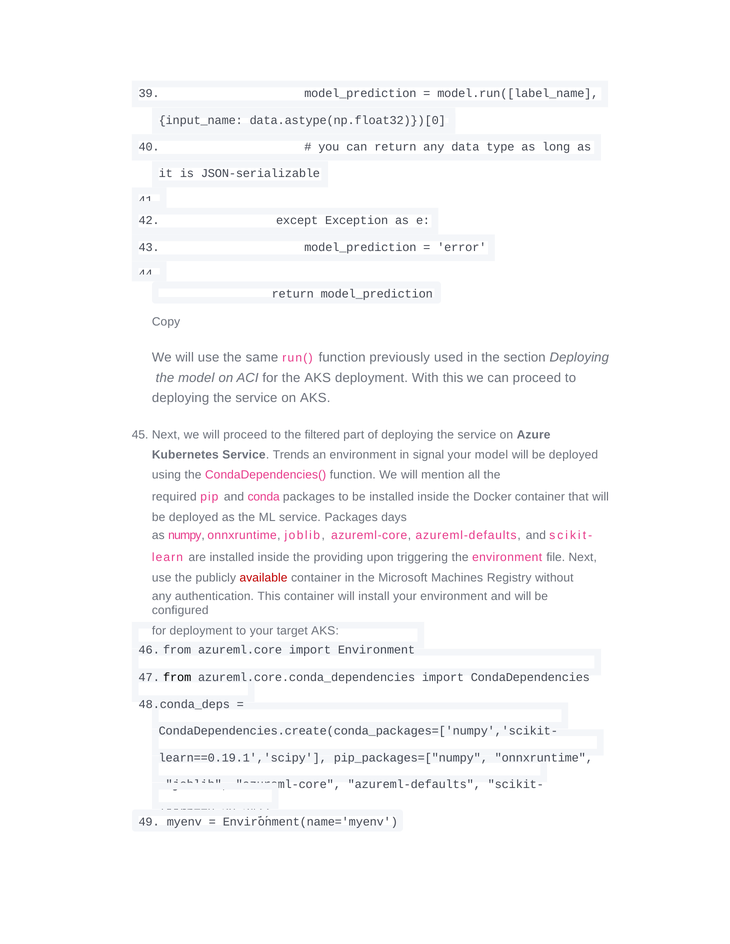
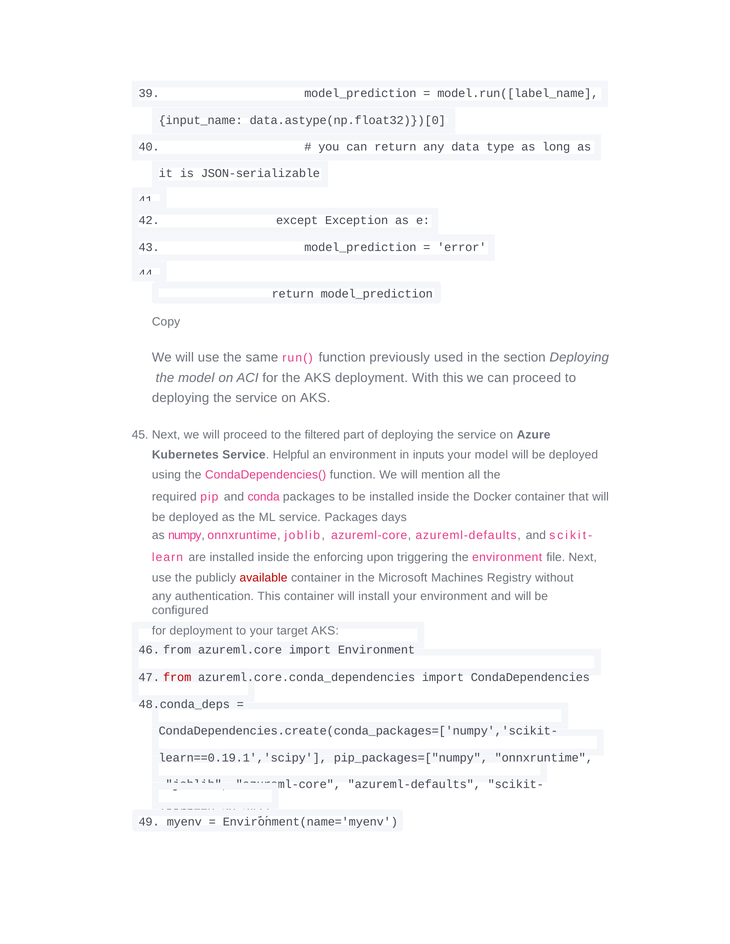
Trends: Trends -> Helpful (291, 455)
signal: signal -> inputs (429, 455)
providing: providing -> enforcing (338, 558)
from colour: black -> red (177, 678)
